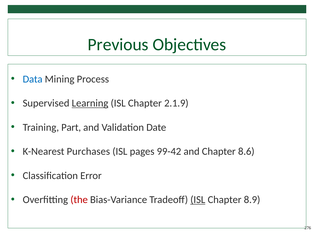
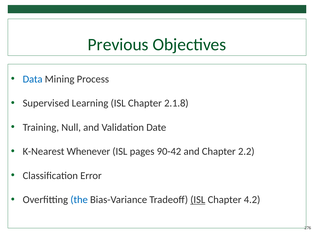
Learning underline: present -> none (90, 103)
2.1.9: 2.1.9 -> 2.1.8 (176, 103)
Part: Part -> Null (71, 127)
Purchases: Purchases -> Whenever (88, 151)
99-42: 99-42 -> 90-42 (169, 151)
8.6: 8.6 -> 2.2 (246, 151)
the colour: red -> blue (79, 199)
8.9: 8.9 -> 4.2 (252, 199)
